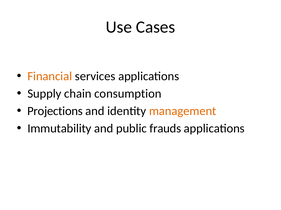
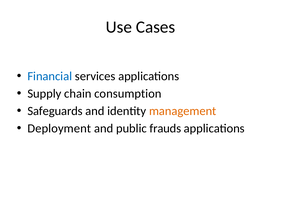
Financial colour: orange -> blue (50, 76)
Projections: Projections -> Safeguards (55, 111)
Immutability: Immutability -> Deployment (59, 129)
